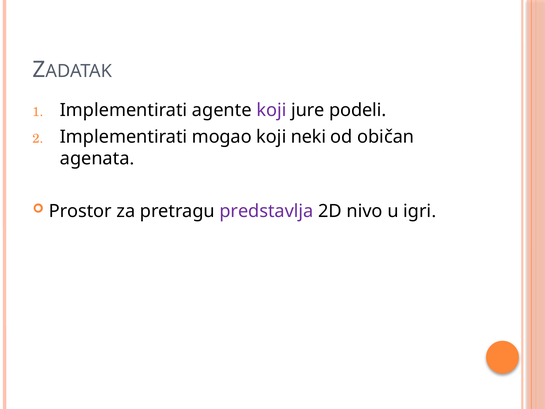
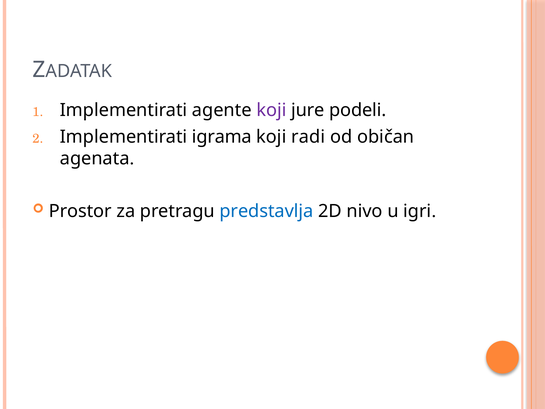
mogao: mogao -> igrama (222, 137)
neki: neki -> radi (308, 137)
predstavlja colour: purple -> blue (266, 211)
